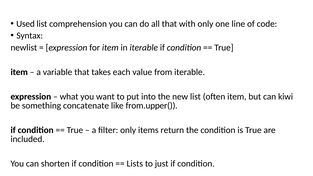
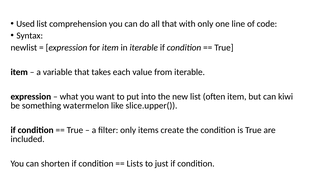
concatenate: concatenate -> watermelon (86, 106)
from.upper(: from.upper( -> slice.upper( (152, 106)
return: return -> create (172, 130)
